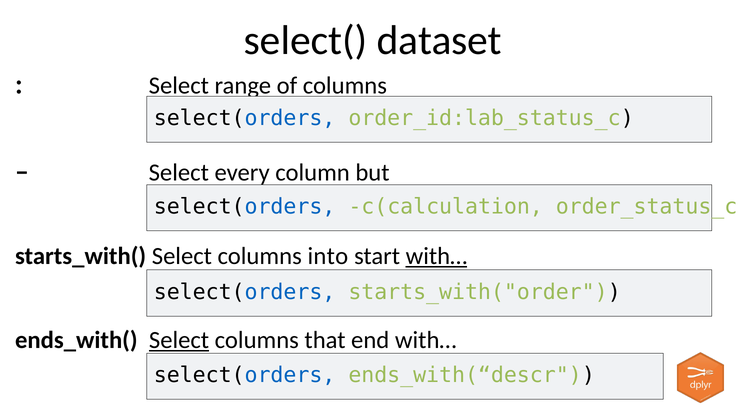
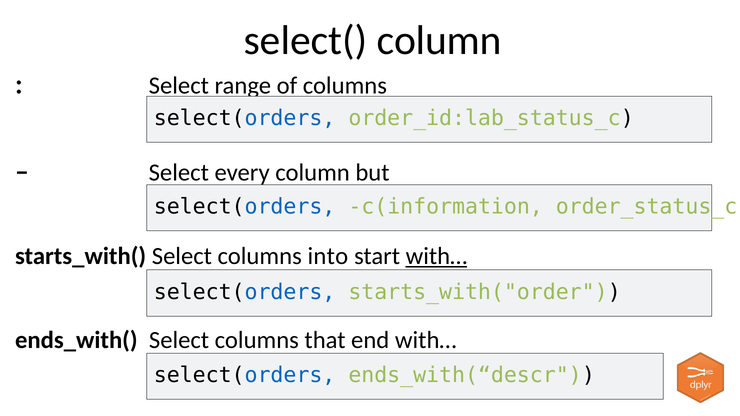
select( dataset: dataset -> column (439, 41)
c(calculation: c(calculation -> c(information (446, 207)
Select underline: present -> none (179, 340)
